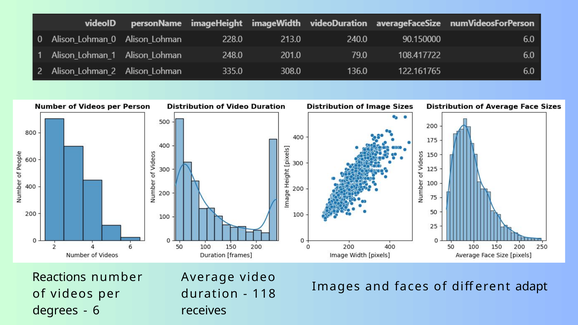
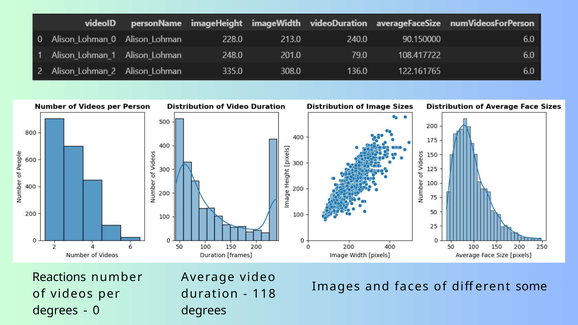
adapt: adapt -> some (531, 287)
6: 6 -> 0 (96, 310)
receives: receives -> degrees (204, 310)
